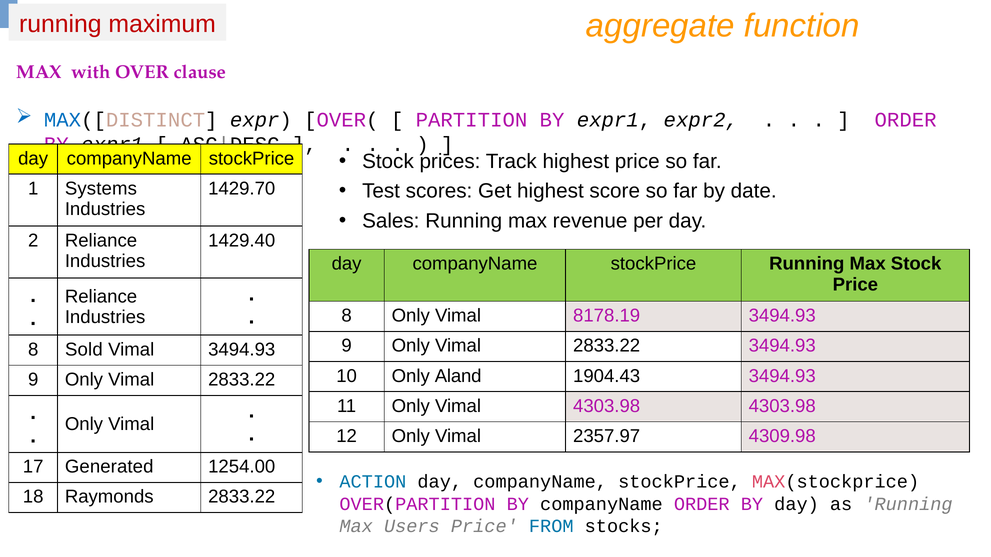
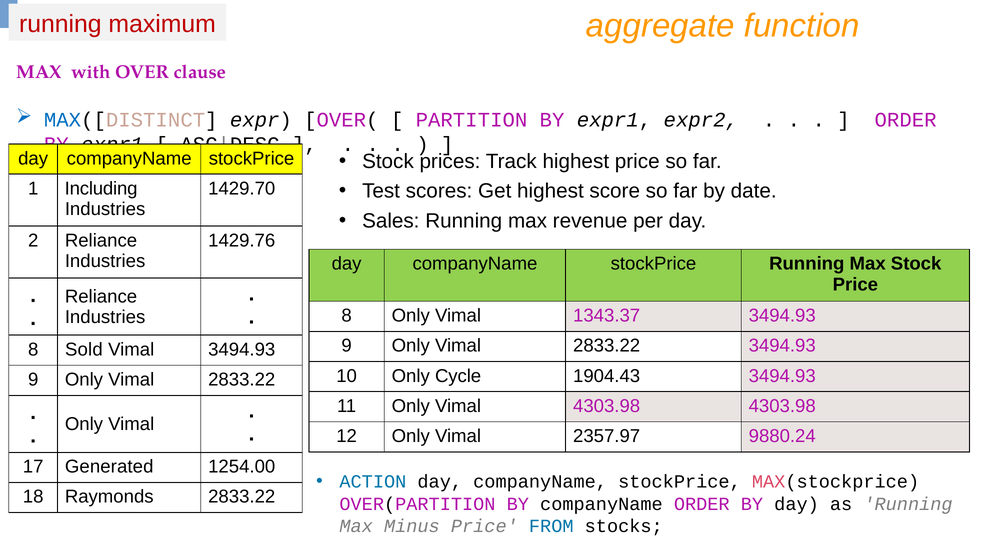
Systems: Systems -> Including (101, 189)
1429.40: 1429.40 -> 1429.76 (242, 241)
8178.19: 8178.19 -> 1343.37 (607, 316)
Aland: Aland -> Cycle (458, 376)
4309.98: 4309.98 -> 9880.24 (782, 437)
Users: Users -> Minus (412, 527)
